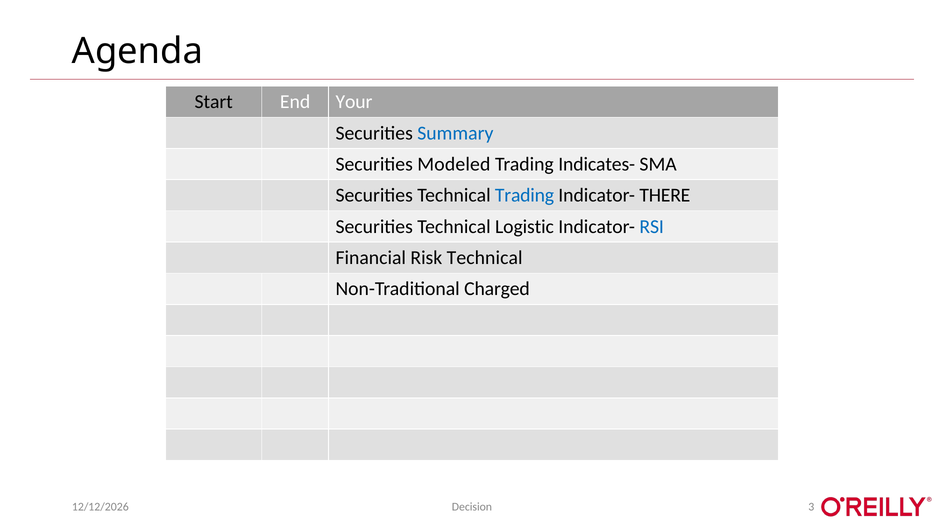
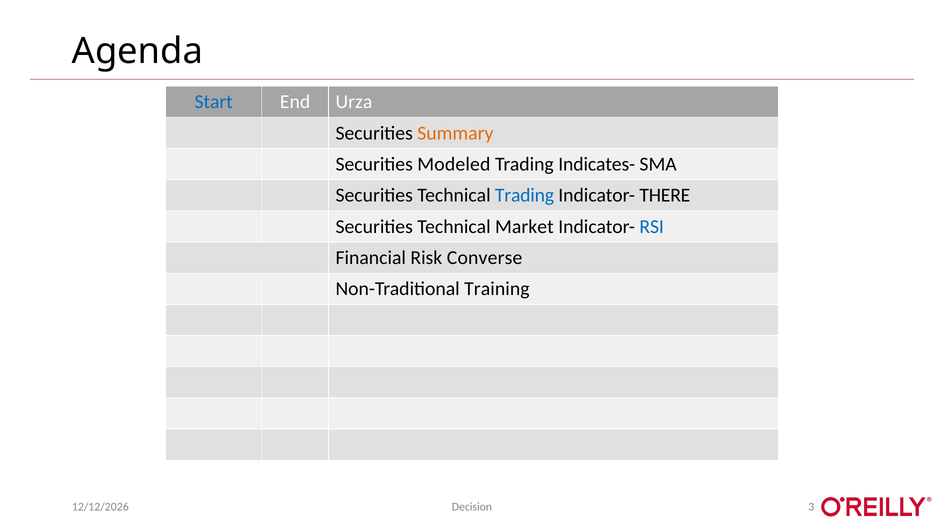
Start colour: black -> blue (214, 102)
Your: Your -> Urza (354, 102)
Summary colour: blue -> orange (455, 133)
Logistic: Logistic -> Market (524, 227)
Risk Technical: Technical -> Converse (485, 258)
Charged: Charged -> Training (497, 289)
